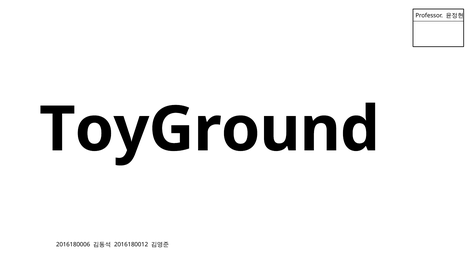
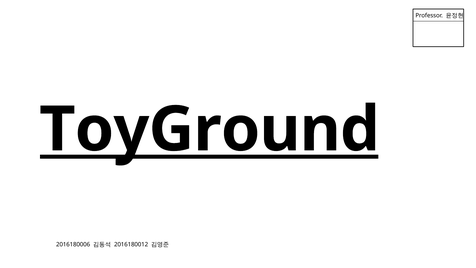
ToyGround underline: none -> present (209, 130)
